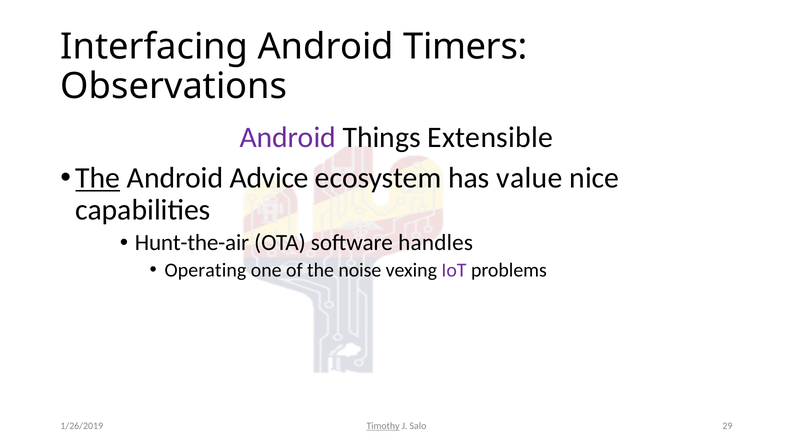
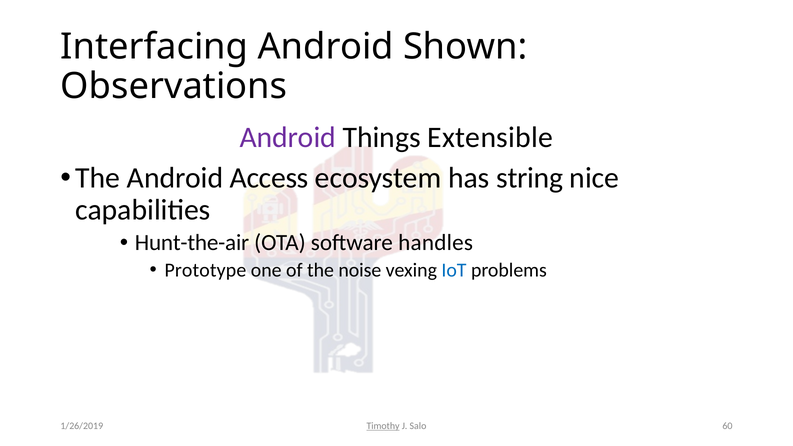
Timers: Timers -> Shown (465, 47)
The underline: present -> none (98, 178)
Advice: Advice -> Access (269, 178)
value: value -> string (530, 178)
Operating: Operating -> Prototype (205, 270)
IoT colour: purple -> blue (454, 270)
29: 29 -> 60 (727, 426)
